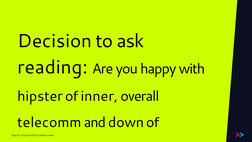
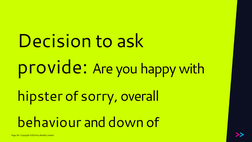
reading: reading -> provide (53, 67)
inner: inner -> sorry (99, 96)
telecomm: telecomm -> behaviour (49, 122)
